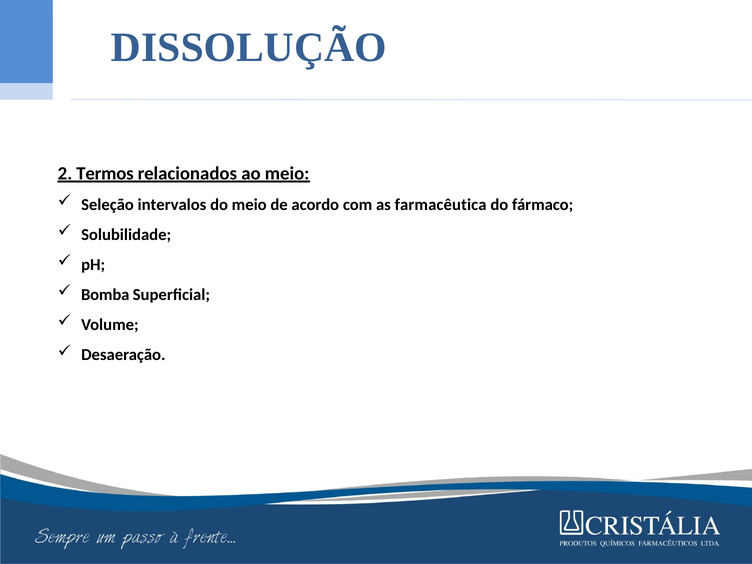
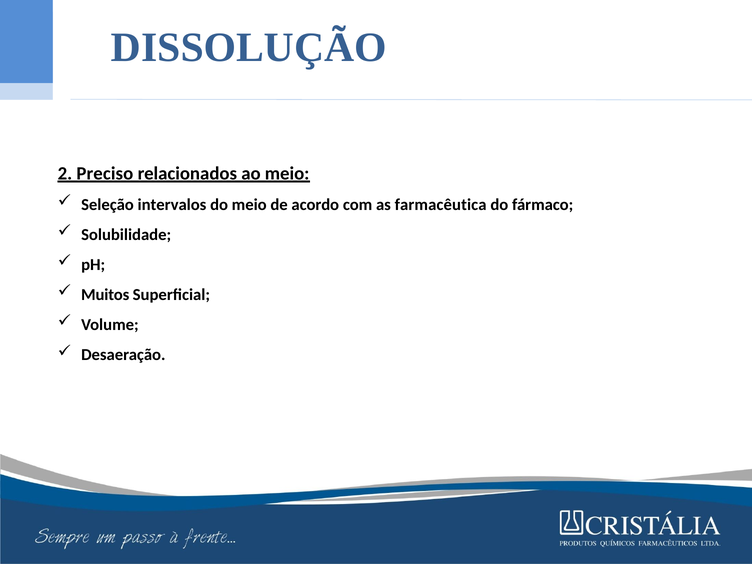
Termos: Termos -> Preciso (105, 173)
Bomba: Bomba -> Muitos (105, 295)
